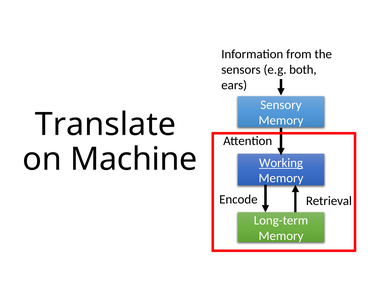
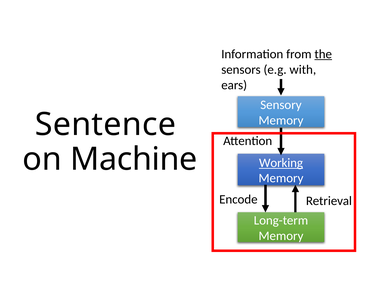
the underline: none -> present (323, 54)
both: both -> with (303, 70)
Translate: Translate -> Sentence (105, 125)
